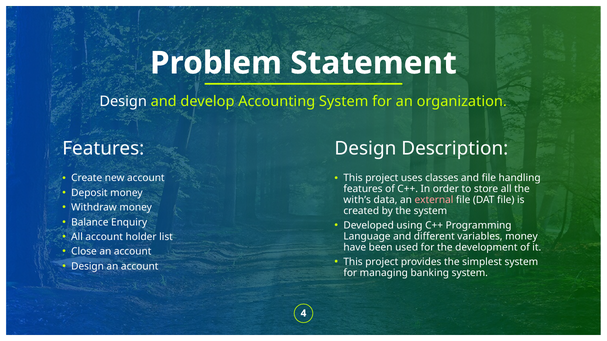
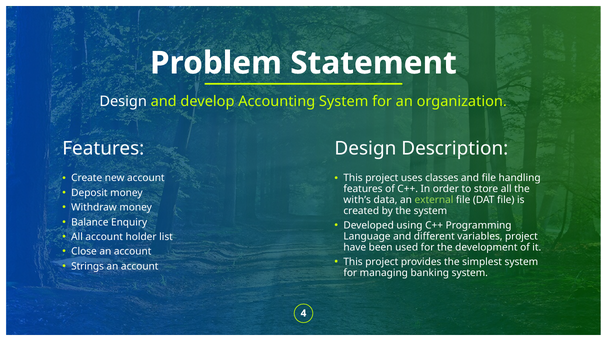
external colour: pink -> light green (434, 200)
variables money: money -> project (521, 237)
Design: Design -> Strings (88, 267)
